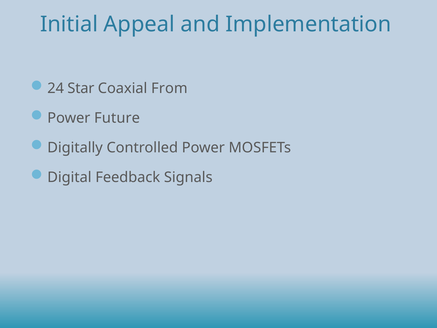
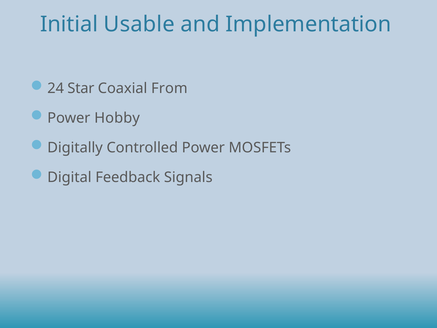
Appeal: Appeal -> Usable (139, 24)
Future: Future -> Hobby (117, 118)
